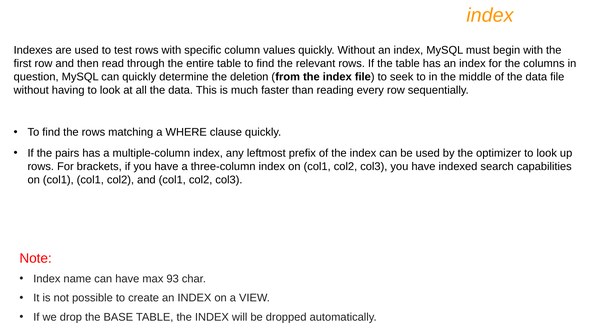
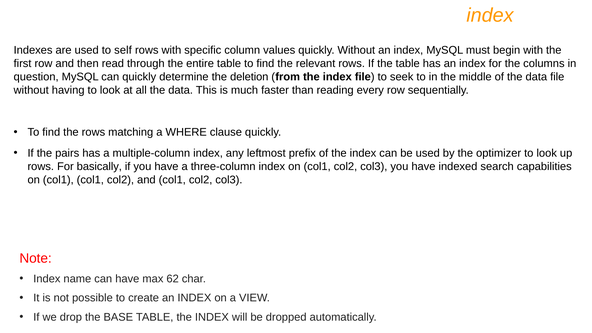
test: test -> self (123, 50)
brackets: brackets -> basically (99, 166)
93: 93 -> 62 (173, 279)
